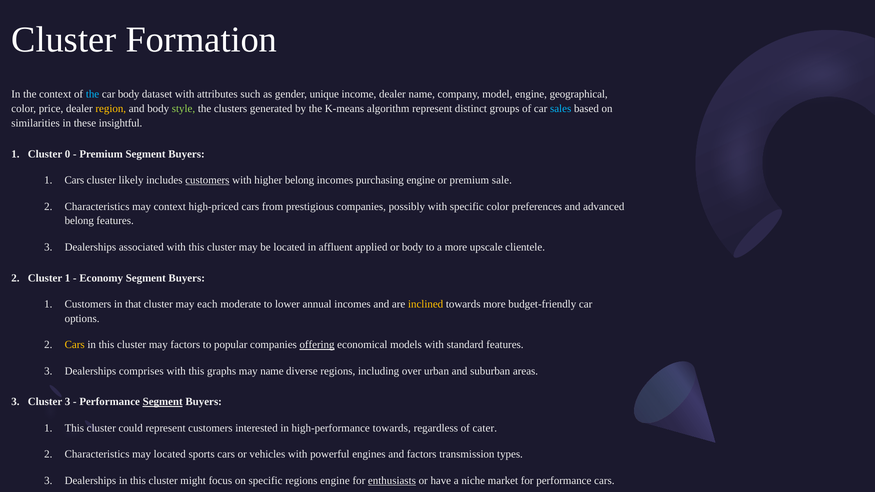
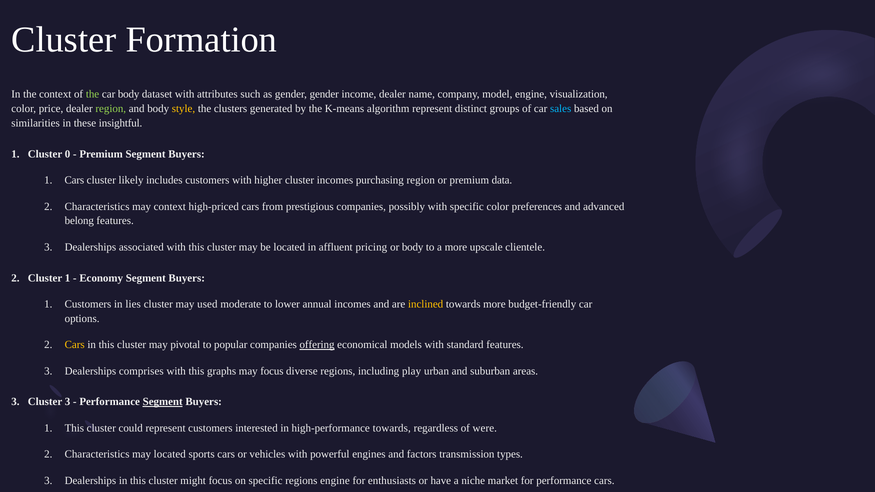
the colour: light blue -> light green (93, 94)
gender unique: unique -> gender (324, 94)
geographical: geographical -> visualization (579, 94)
region colour: yellow -> light green (111, 109)
style colour: light green -> yellow (184, 109)
customers underline: present -> none (207, 180)
higher belong: belong -> cluster (300, 180)
purchasing engine: engine -> region (421, 180)
sale: sale -> data (502, 180)
applied: applied -> pricing (371, 247)
that: that -> lies (133, 304)
each: each -> used (207, 304)
may factors: factors -> pivotal (185, 345)
may name: name -> focus (272, 371)
over: over -> play (412, 371)
cater: cater -> were (485, 428)
enthusiasts underline: present -> none (392, 481)
